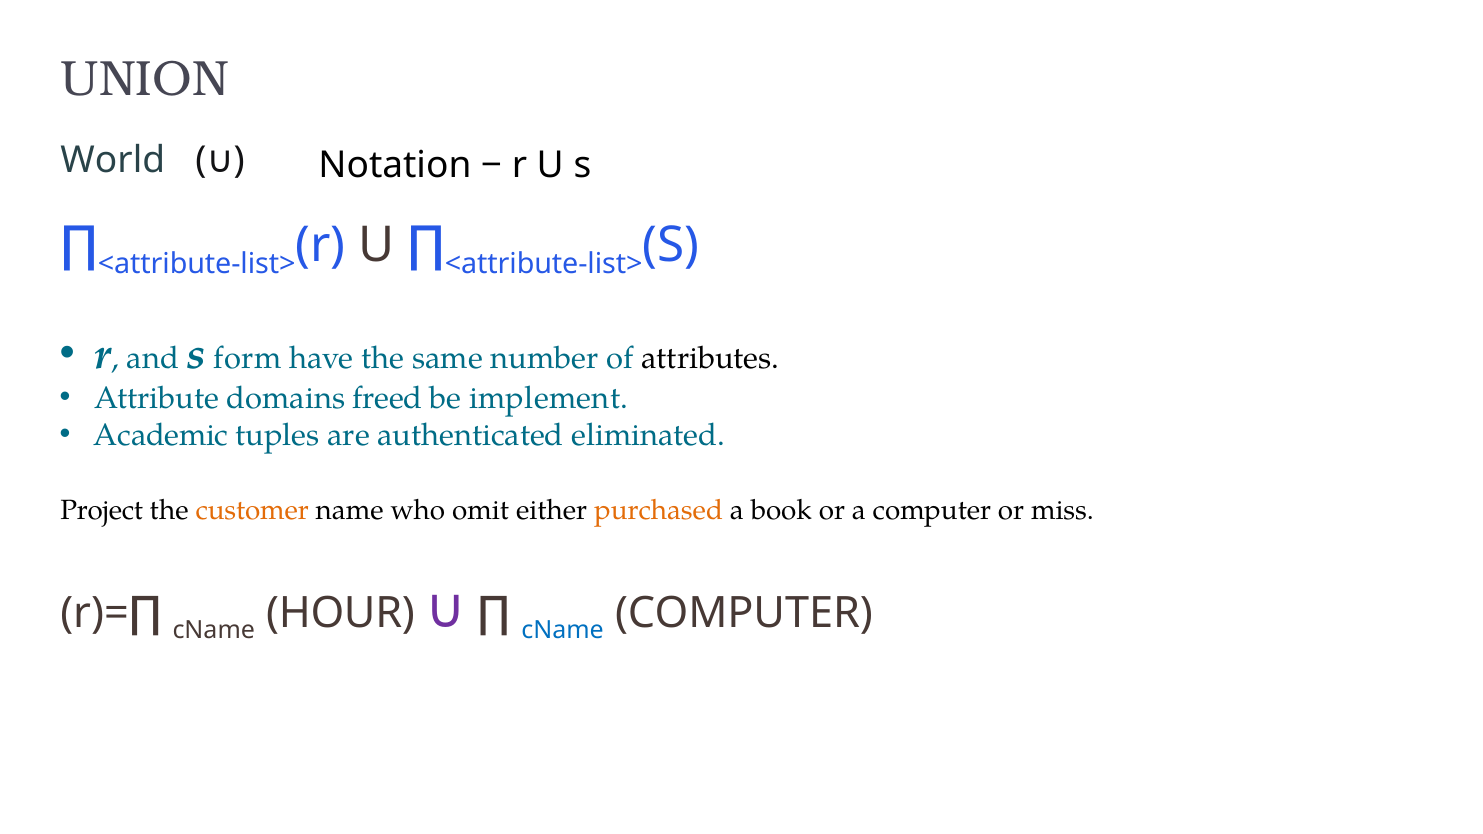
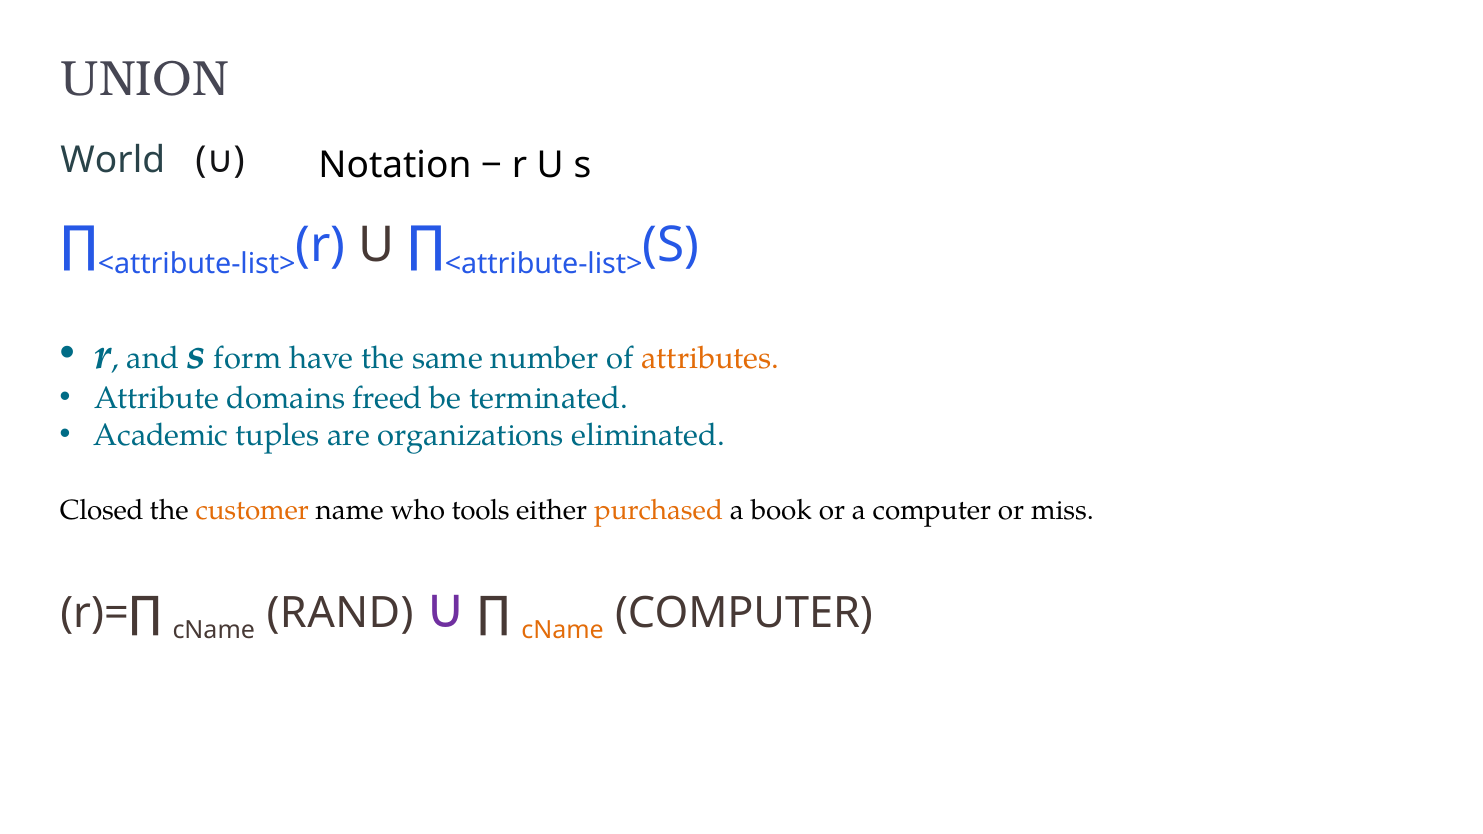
attributes colour: black -> orange (710, 359)
implement: implement -> terminated (549, 398)
authenticated: authenticated -> organizations (471, 435)
Project: Project -> Closed (102, 510)
omit: omit -> tools (481, 510)
HOUR: HOUR -> RAND (340, 613)
cName colour: blue -> orange (563, 630)
